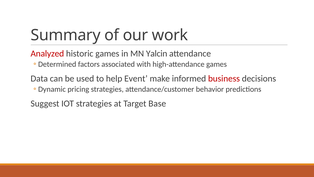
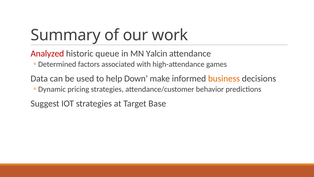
historic games: games -> queue (107, 54)
Event: Event -> Down (136, 78)
business colour: red -> orange (224, 78)
